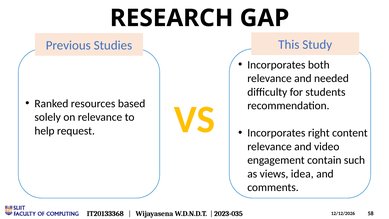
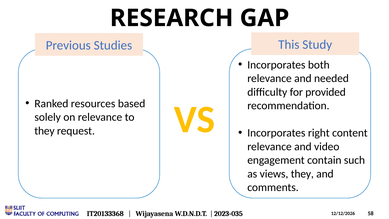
students: students -> provided (326, 92)
help: help -> they (45, 131)
views idea: idea -> they (302, 174)
